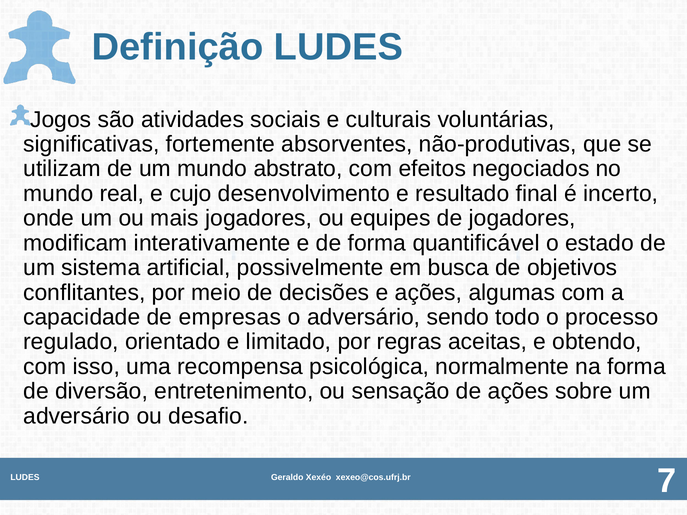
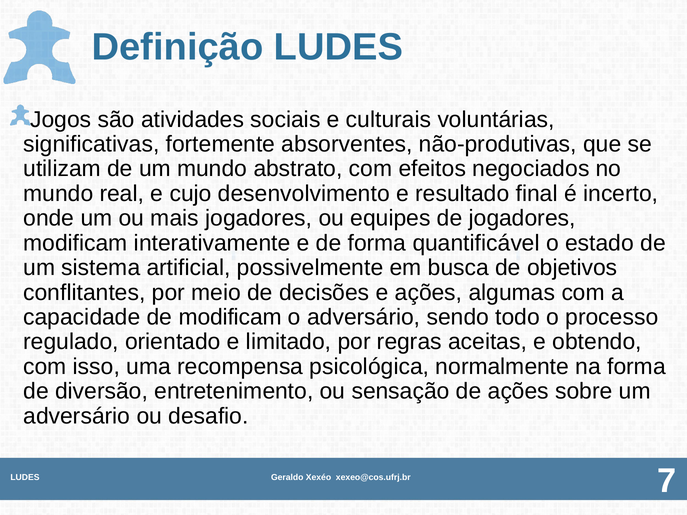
de empresas: empresas -> modificam (230, 317)
